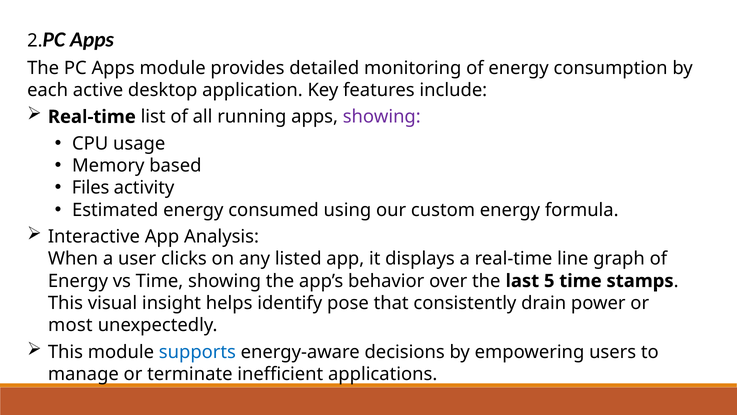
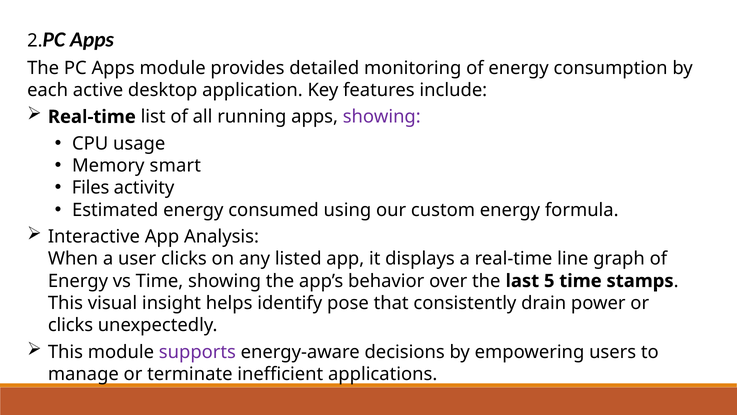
based: based -> smart (175, 166)
most: most -> clicks (70, 325)
supports colour: blue -> purple (197, 352)
